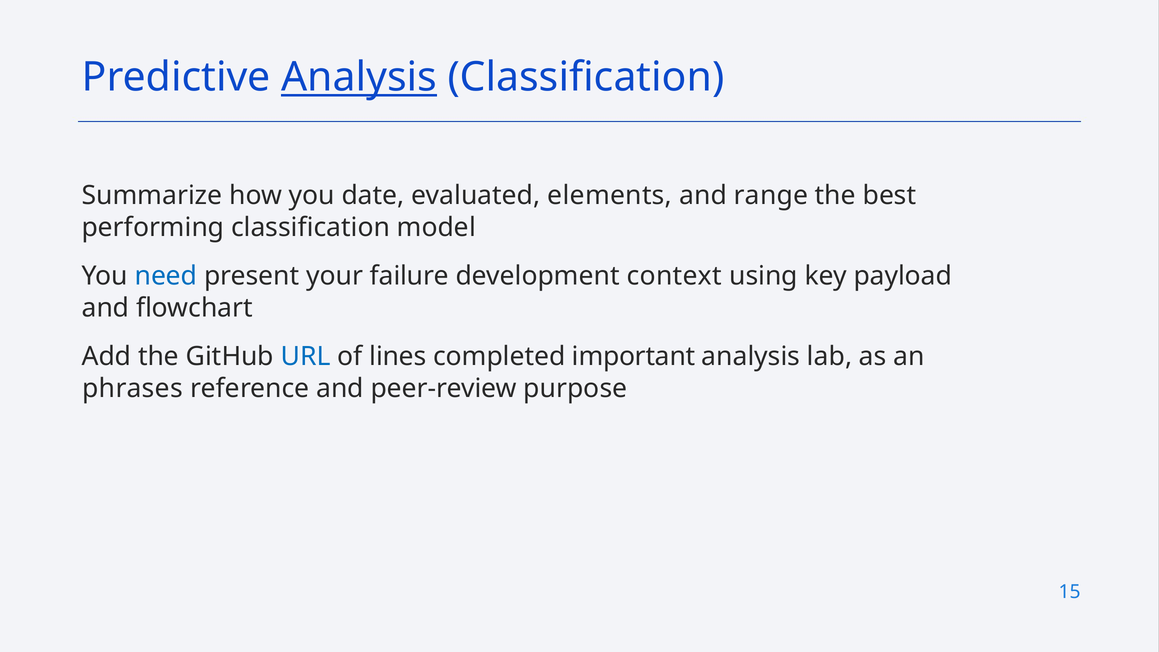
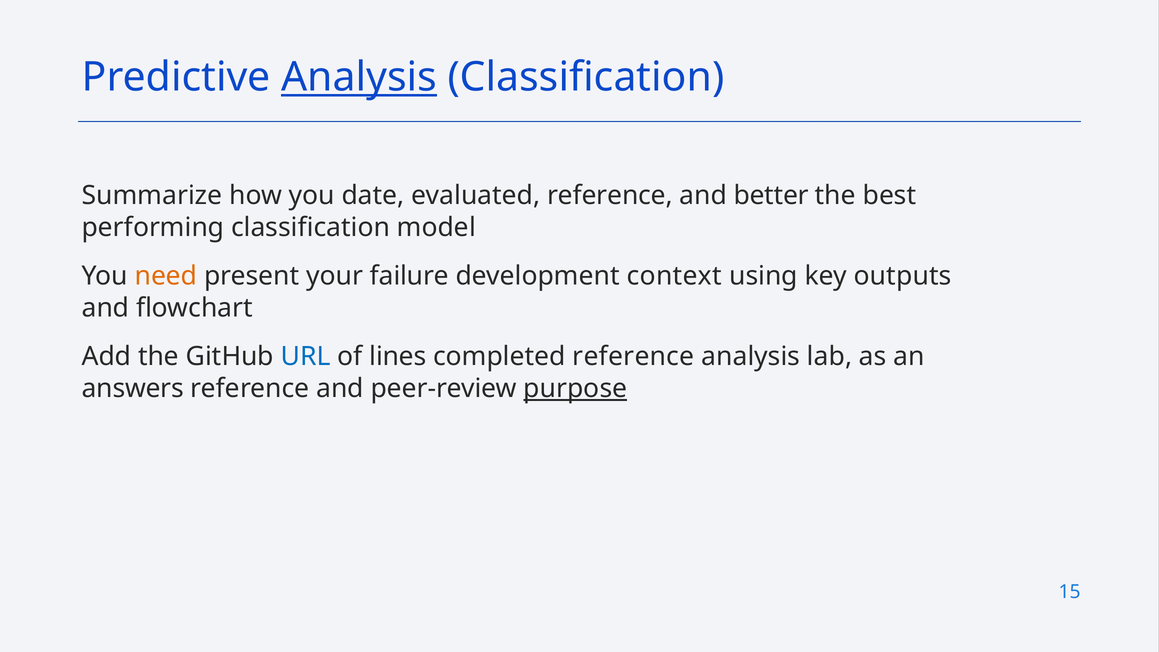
evaluated elements: elements -> reference (610, 196)
range: range -> better (771, 196)
need colour: blue -> orange (166, 276)
payload: payload -> outputs (903, 276)
completed important: important -> reference (633, 357)
phrases: phrases -> answers (133, 389)
purpose underline: none -> present (575, 389)
